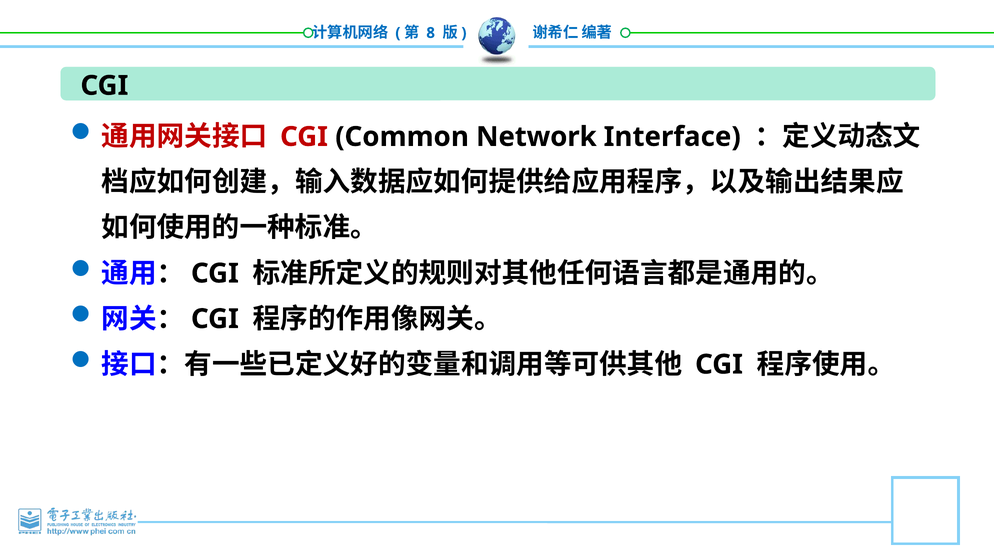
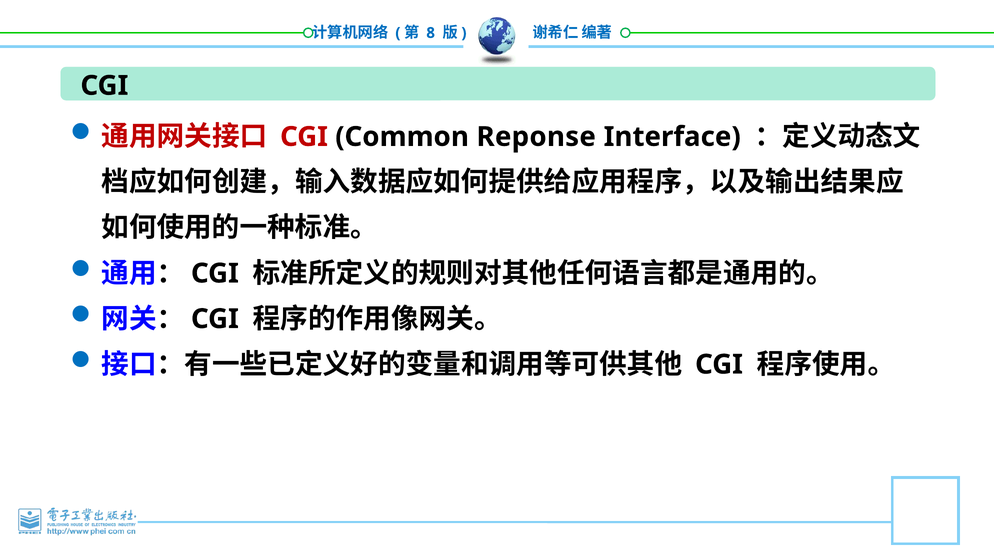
Network: Network -> Reponse (536, 137)
